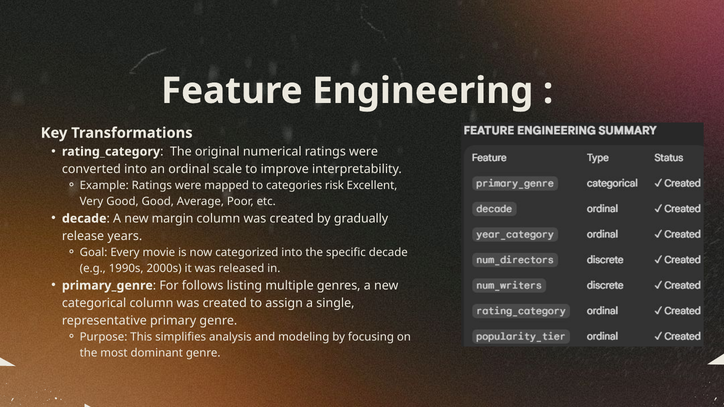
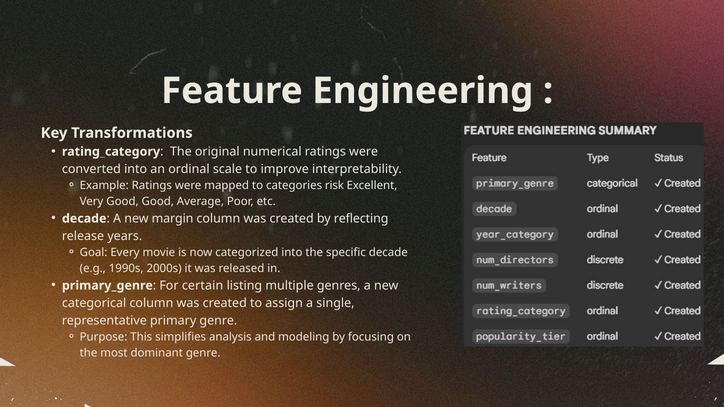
gradually: gradually -> reflecting (361, 219)
follows: follows -> certain (203, 286)
